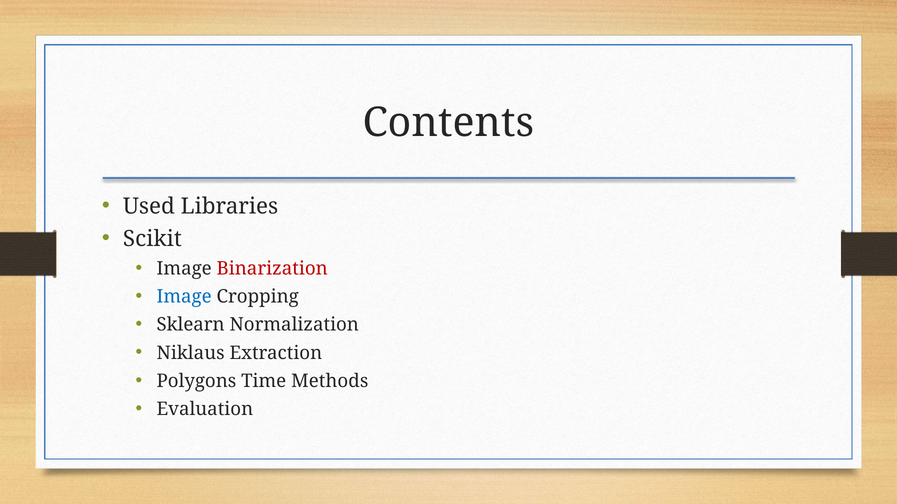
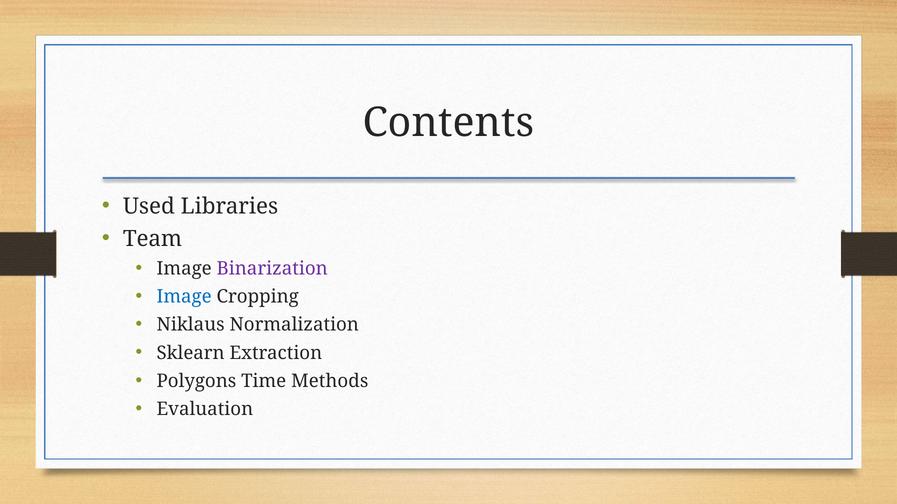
Scikit: Scikit -> Team (153, 239)
Binarization colour: red -> purple (272, 269)
Sklearn: Sklearn -> Niklaus (191, 325)
Niklaus: Niklaus -> Sklearn (191, 353)
